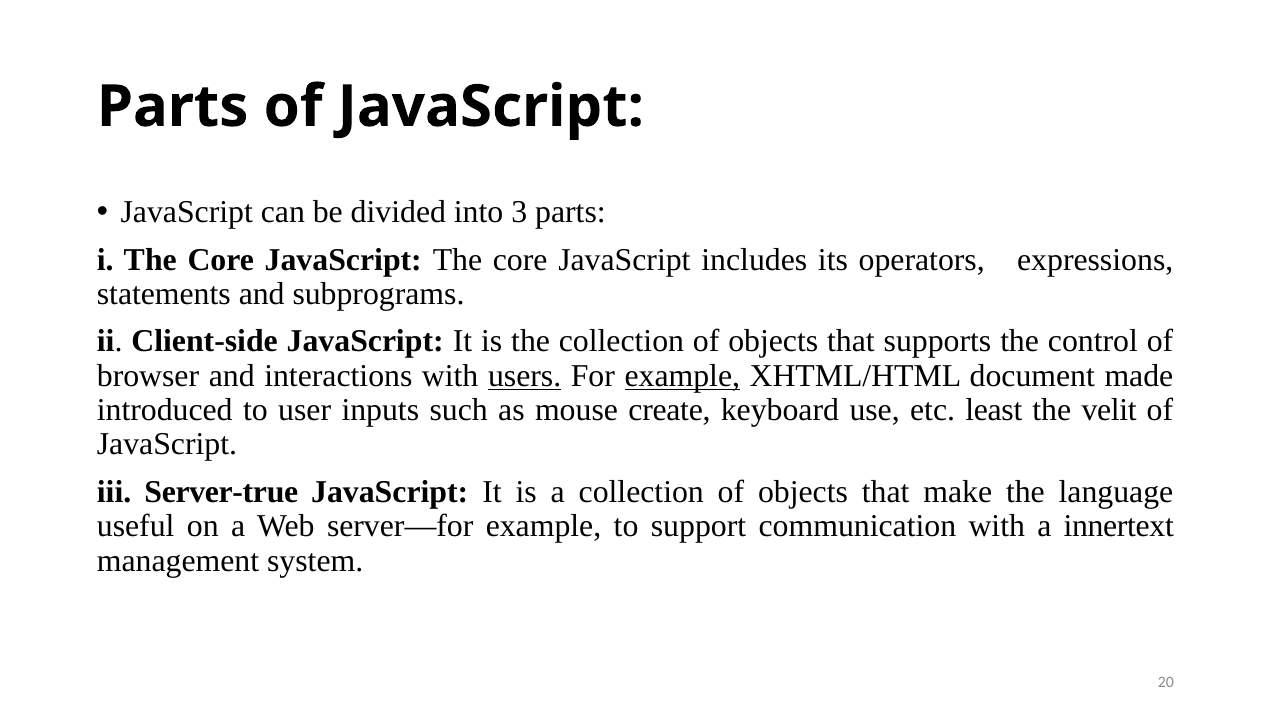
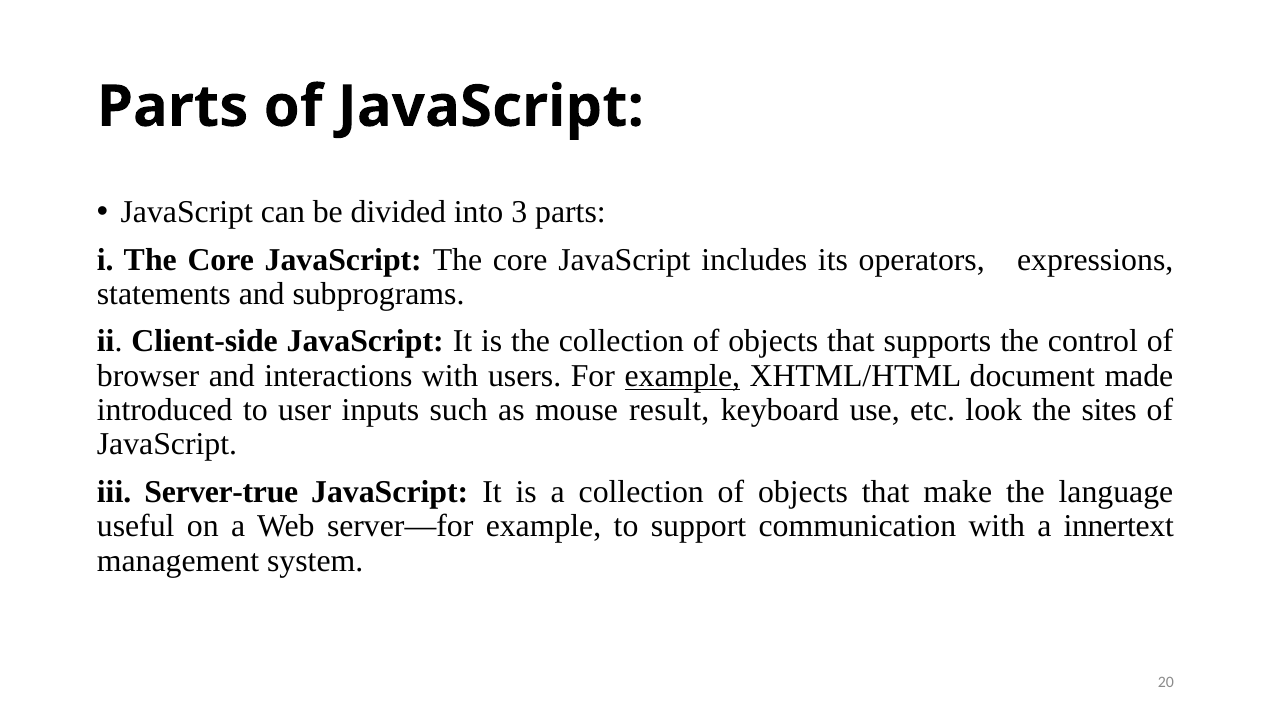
users underline: present -> none (525, 376)
create: create -> result (669, 410)
least: least -> look (994, 410)
velit: velit -> sites (1109, 410)
